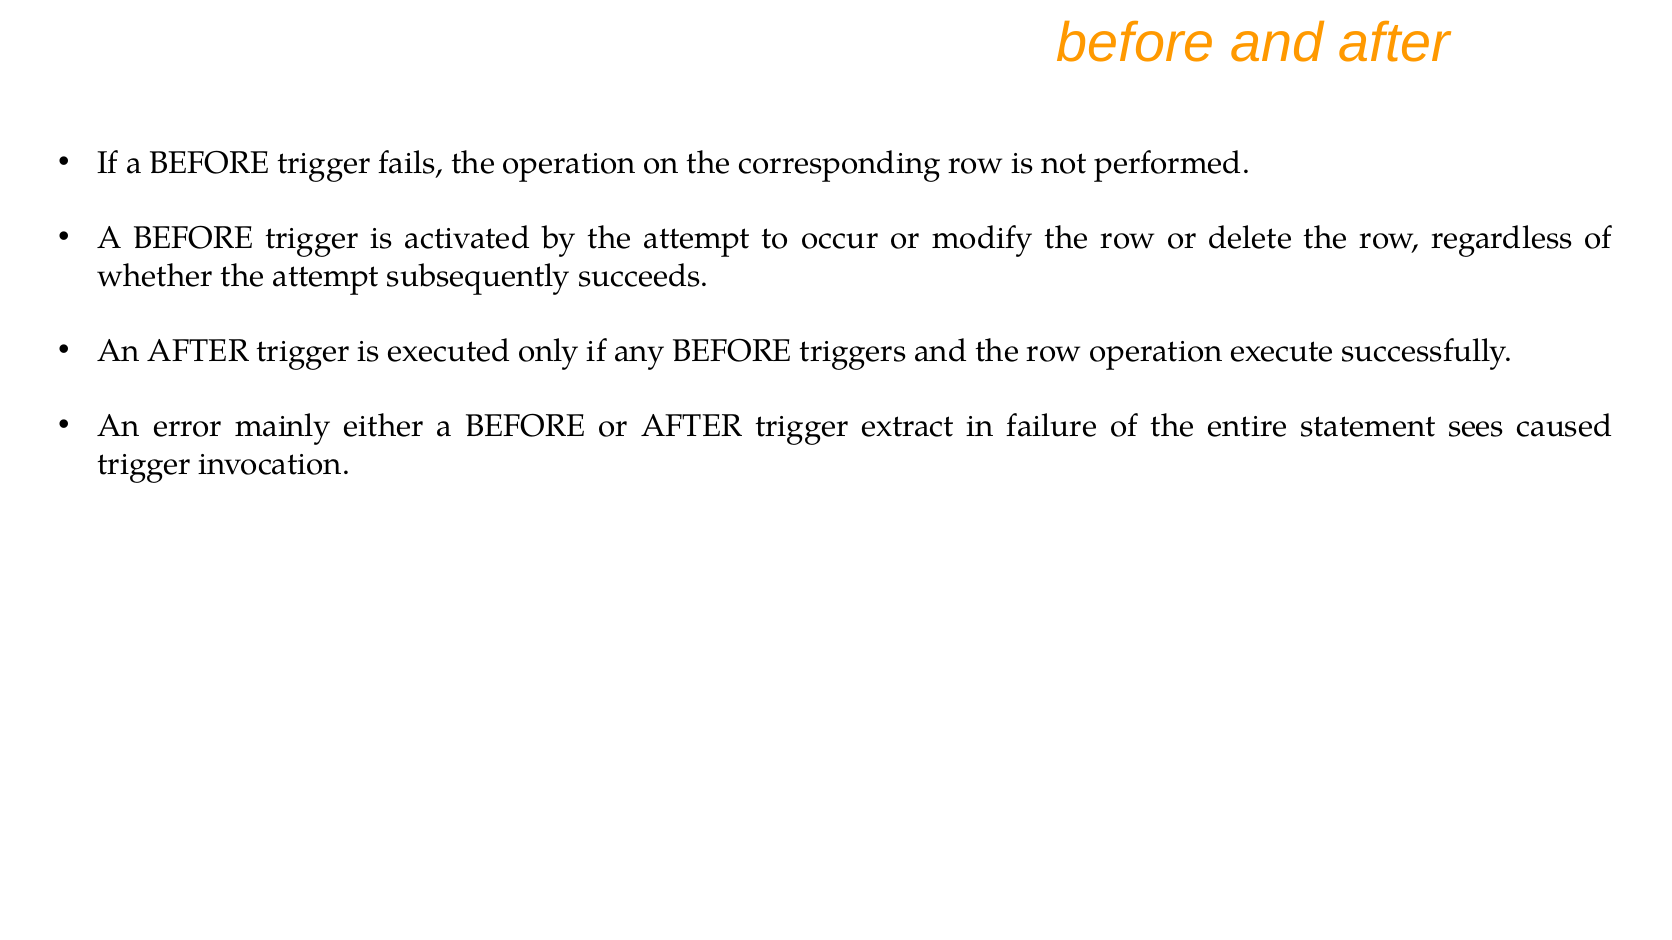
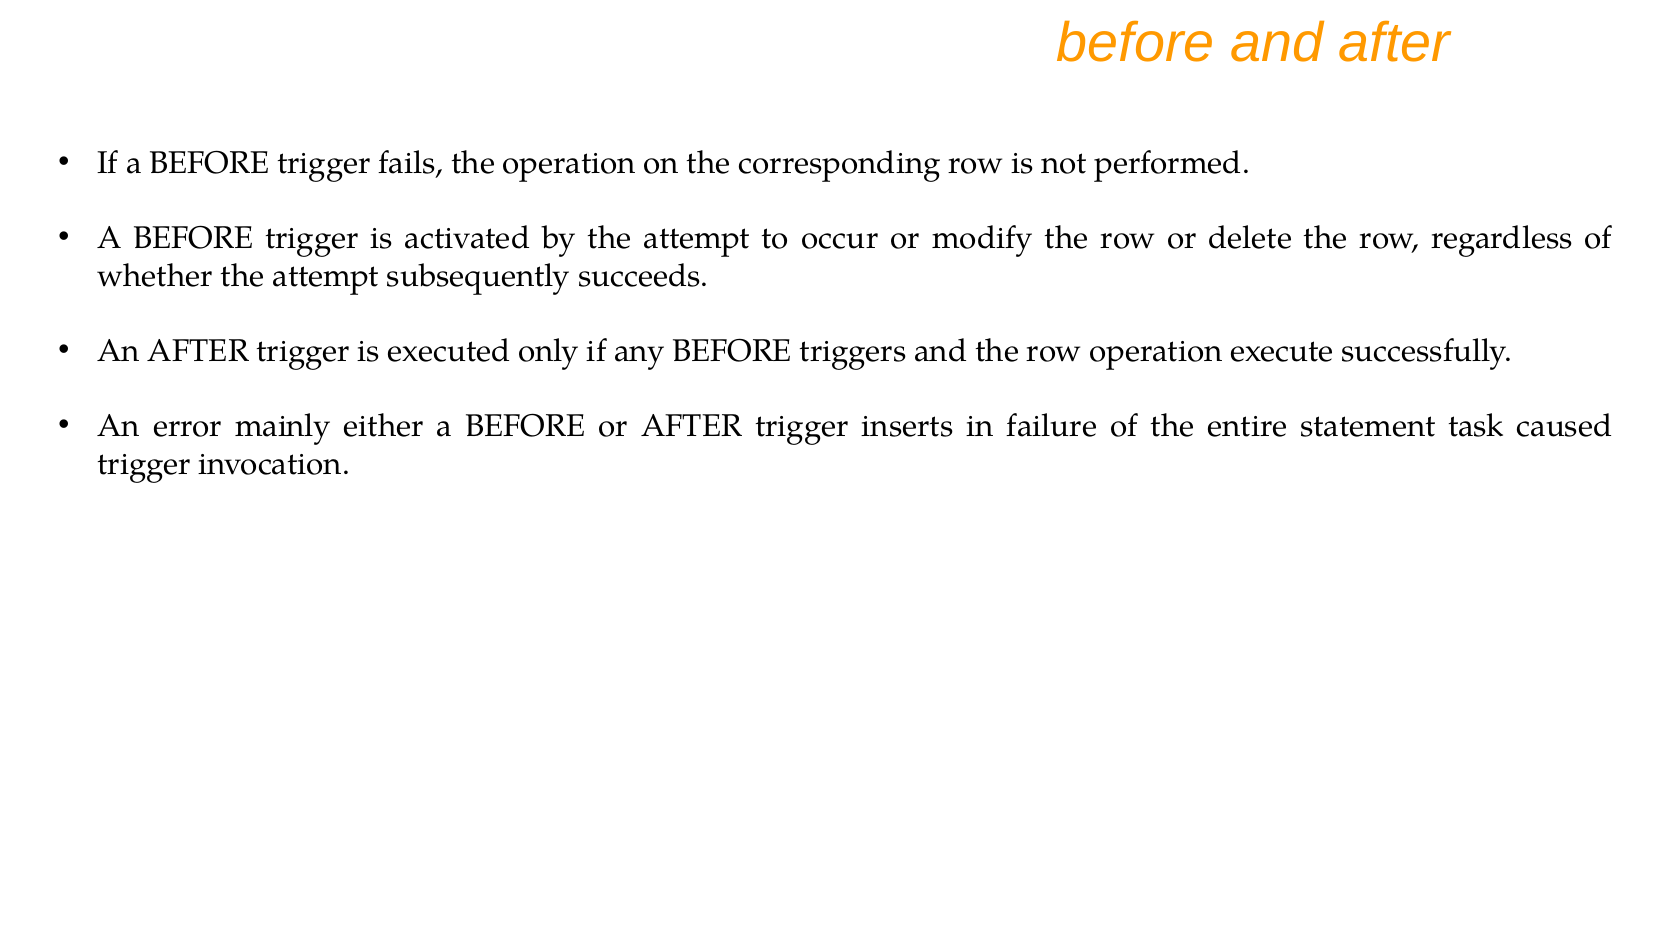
extract: extract -> inserts (908, 426)
sees: sees -> task (1476, 426)
